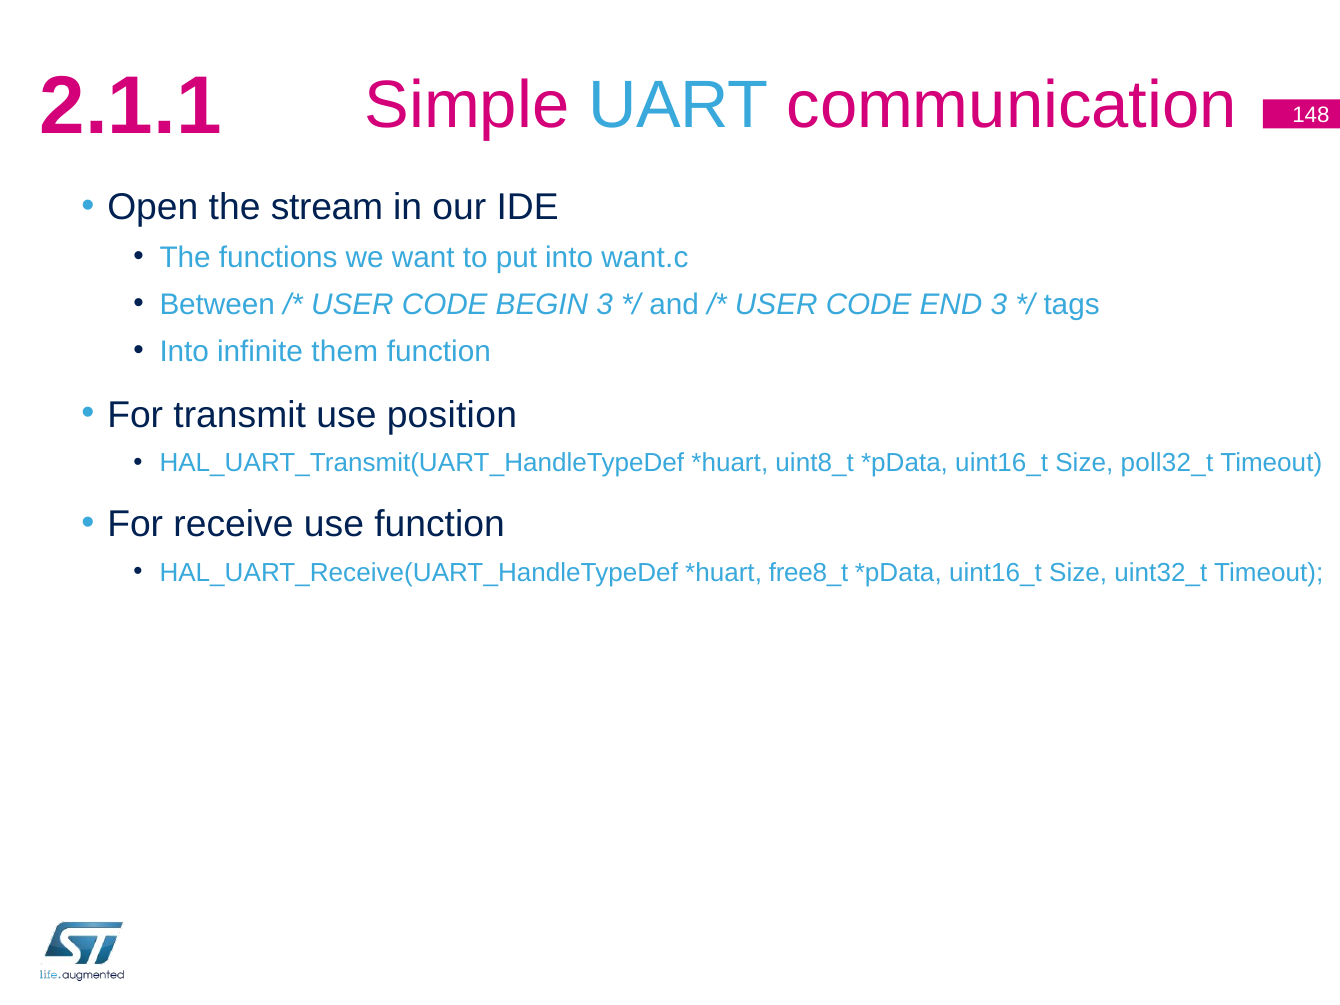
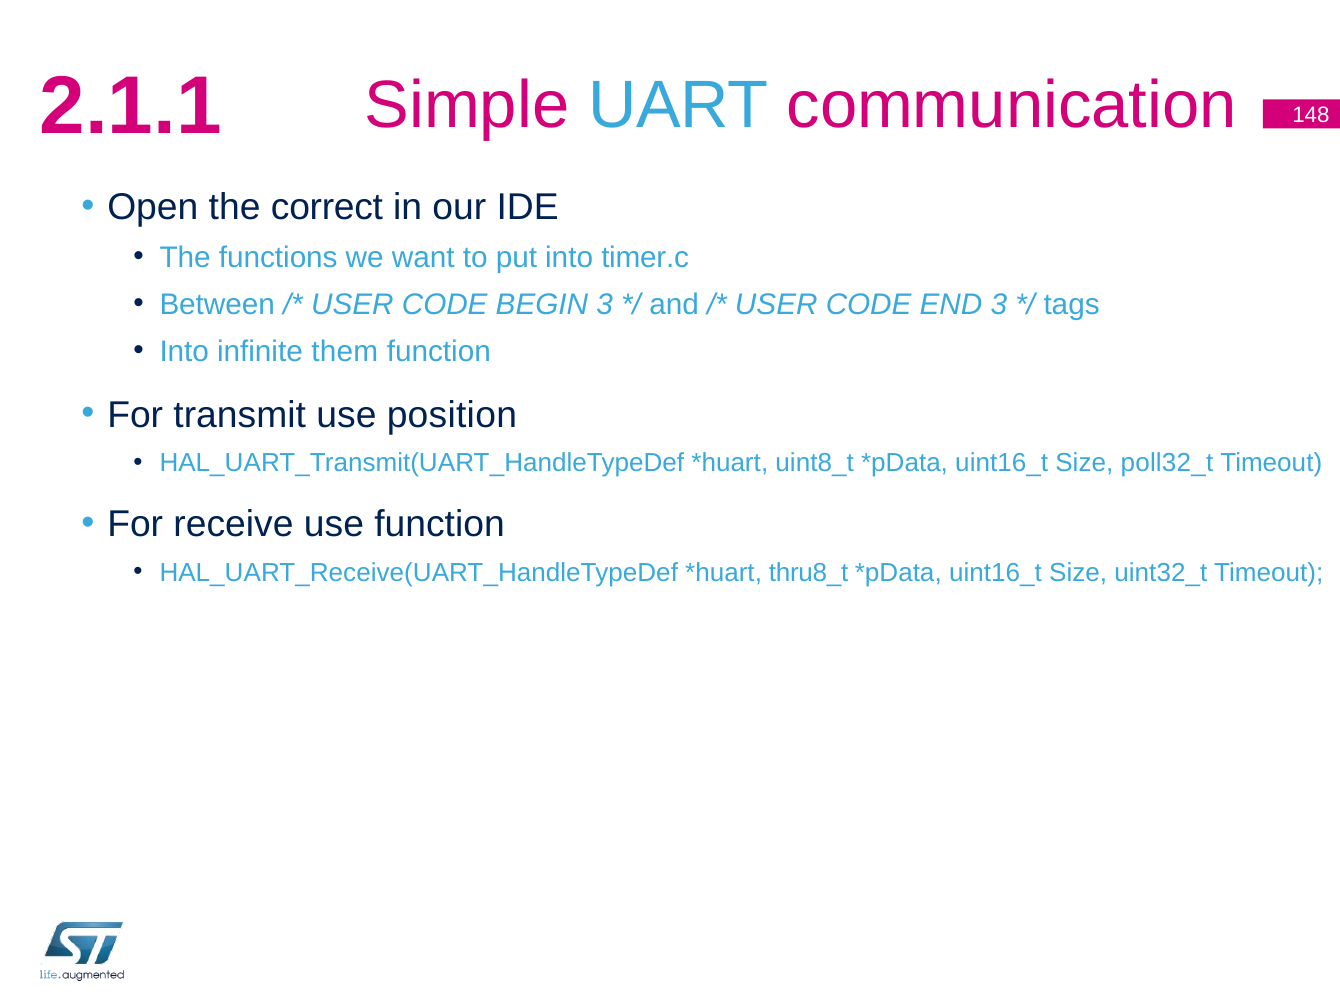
stream: stream -> correct (327, 207)
want.c: want.c -> timer.c (645, 258)
free8_t: free8_t -> thru8_t (809, 573)
